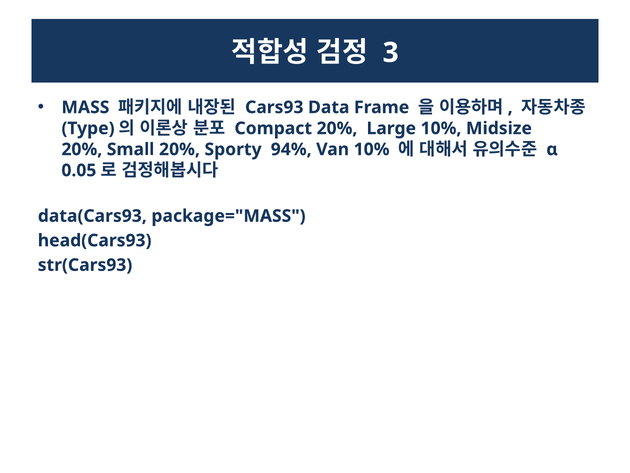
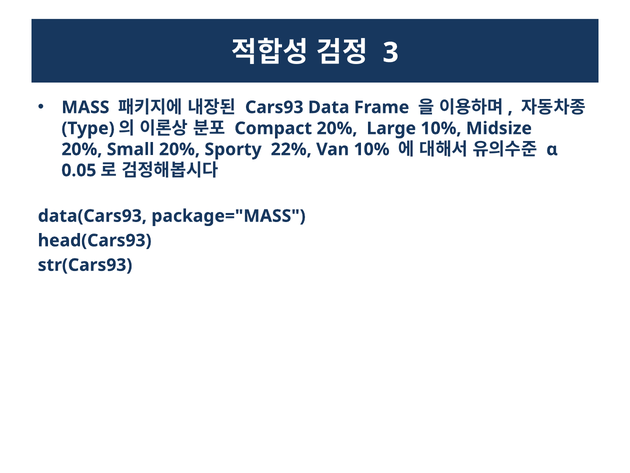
94%: 94% -> 22% (291, 149)
